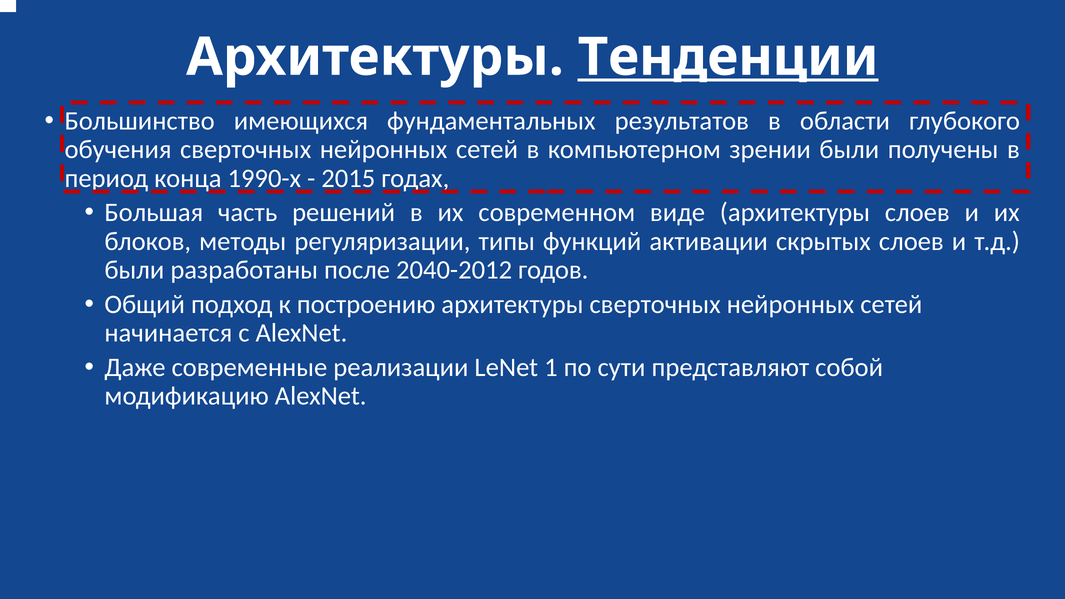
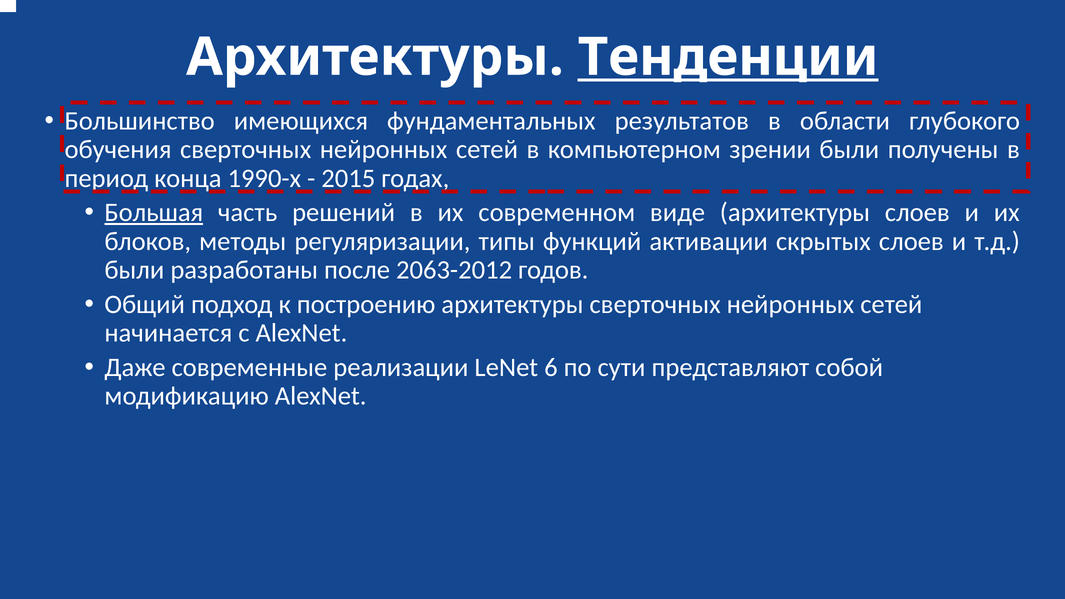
Большая underline: none -> present (154, 213)
2040-2012: 2040-2012 -> 2063-2012 (454, 270)
1: 1 -> 6 (551, 367)
